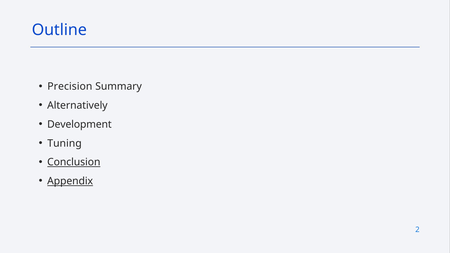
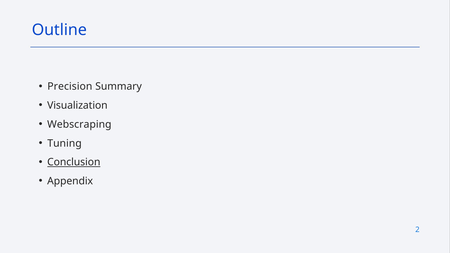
Alternatively: Alternatively -> Visualization (77, 106)
Development: Development -> Webscraping (79, 124)
Appendix underline: present -> none (70, 181)
